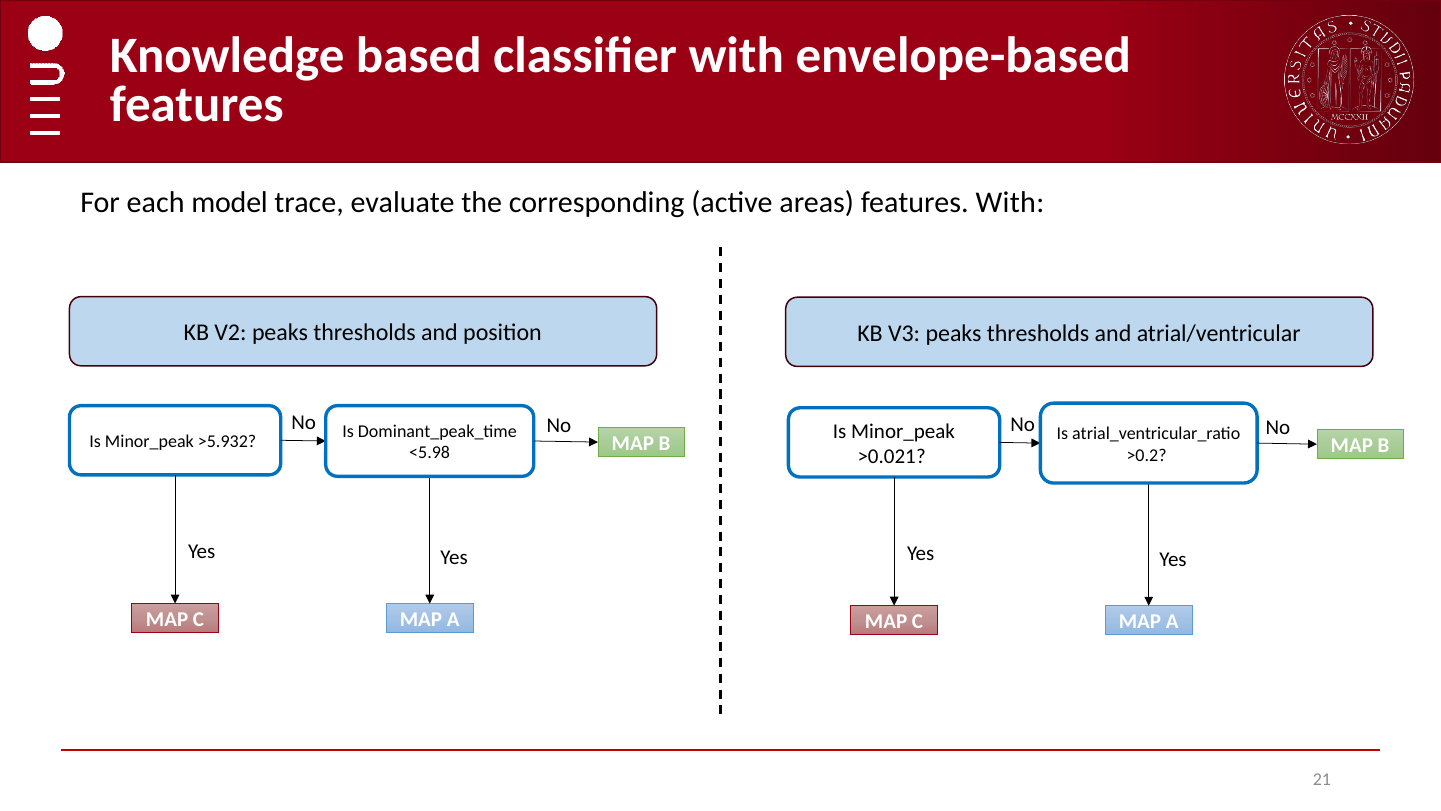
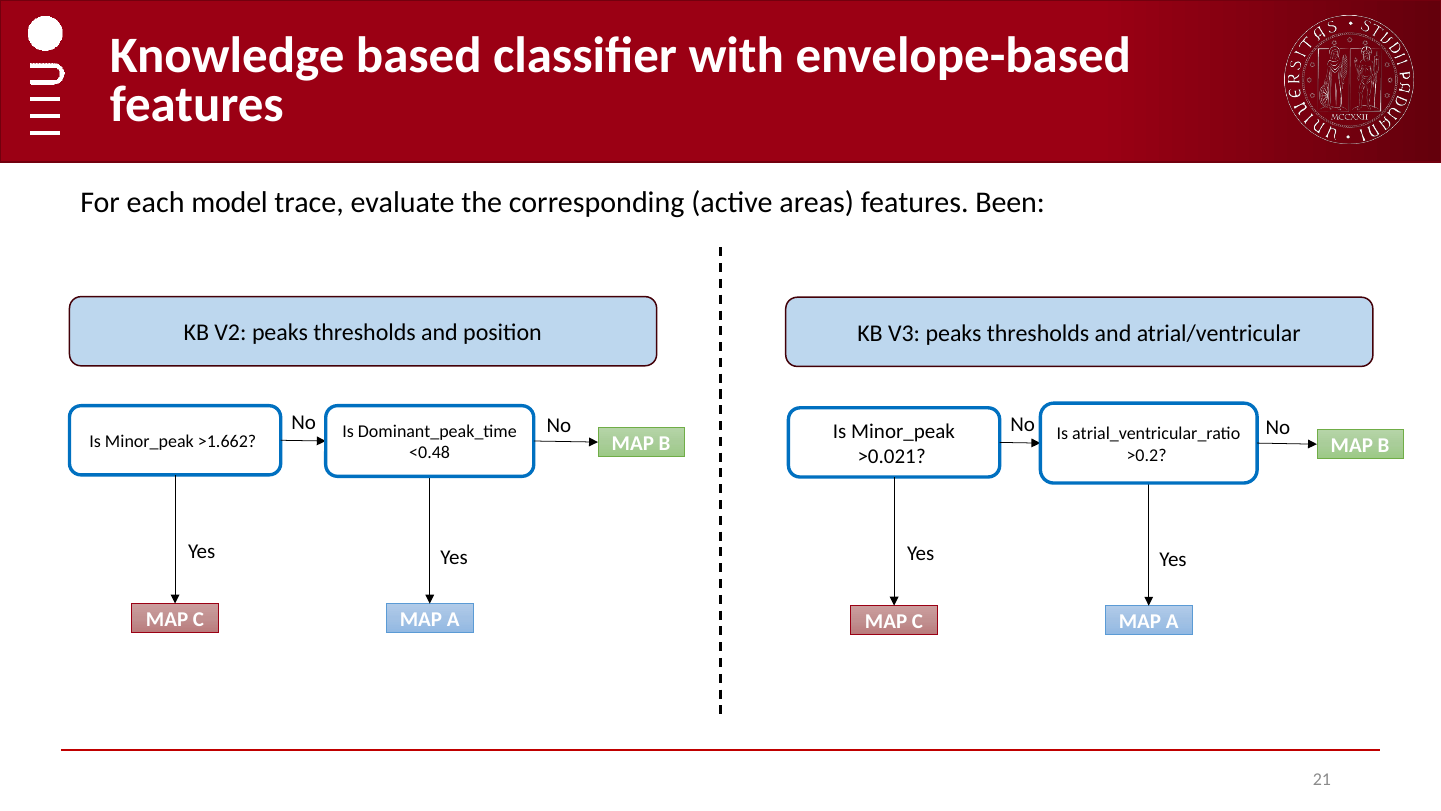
features With: With -> Been (1010, 202)
>5.932: >5.932 -> >1.662 (227, 441)
<5.98: <5.98 -> <0.48 (430, 453)
